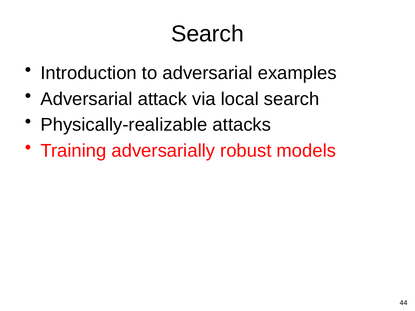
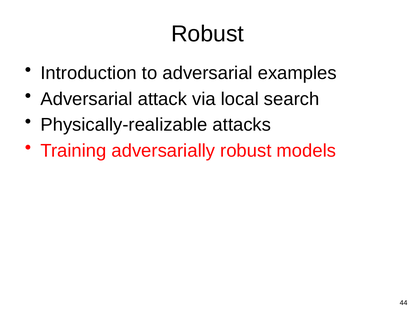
Search: Search -> Robust (207, 34)
